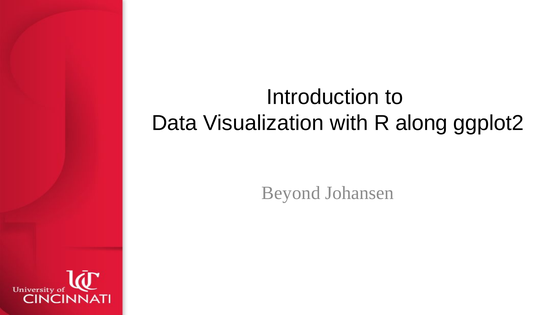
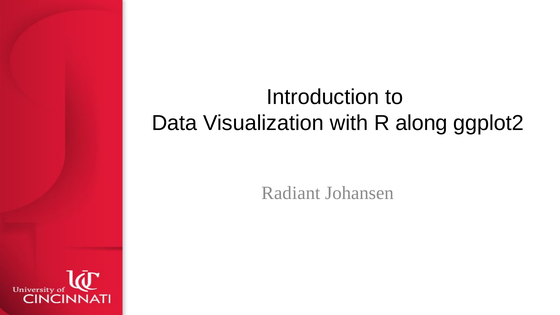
Beyond: Beyond -> Radiant (291, 193)
